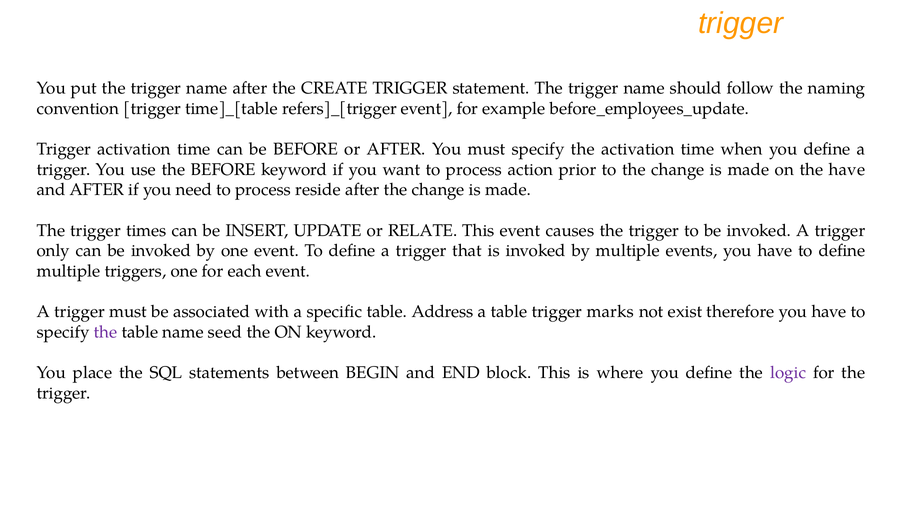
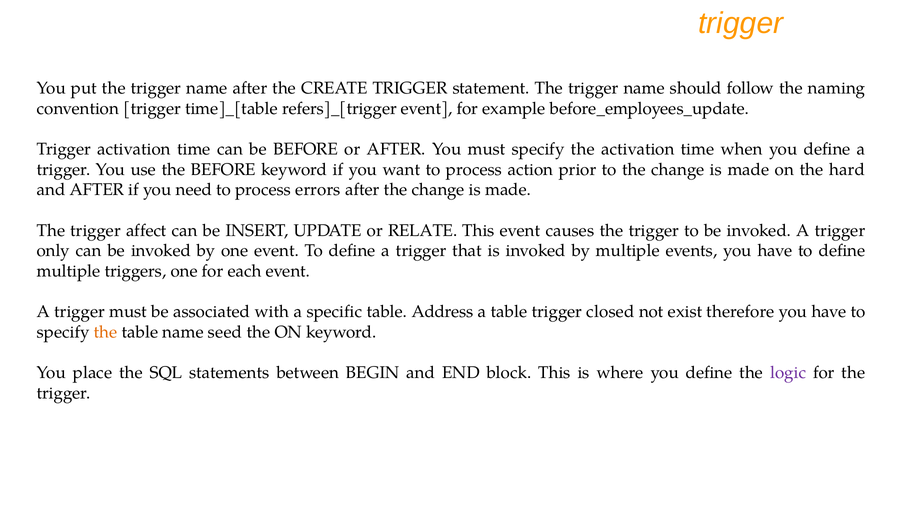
the have: have -> hard (847, 169)
reside: reside -> errors (318, 190)
times: times -> affect (146, 230)
marks: marks -> closed (610, 312)
the colour: purple -> orange (106, 332)
